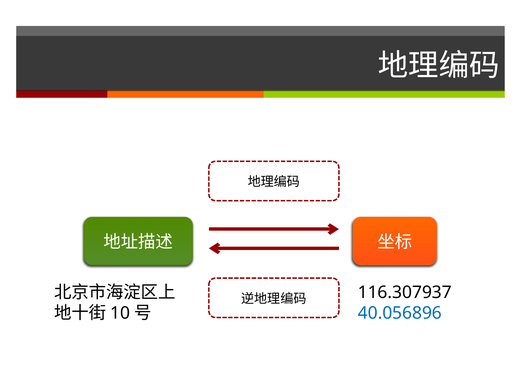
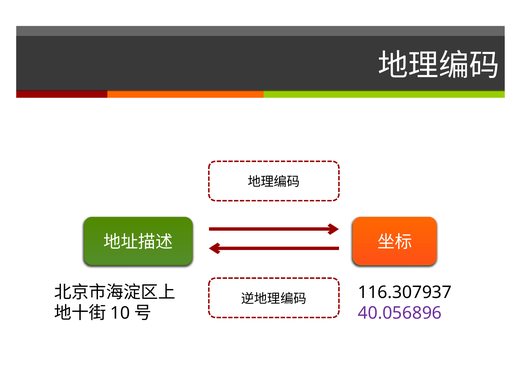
40.056896 colour: blue -> purple (400, 313)
